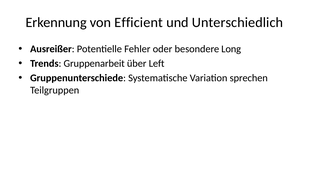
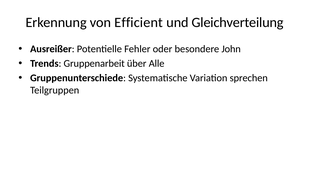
Unterschiedlich: Unterschiedlich -> Gleichverteilung (238, 22)
Long: Long -> John (231, 49)
Left: Left -> Alle (157, 63)
